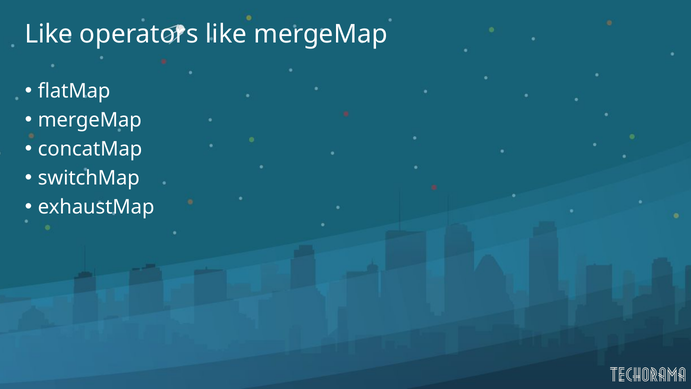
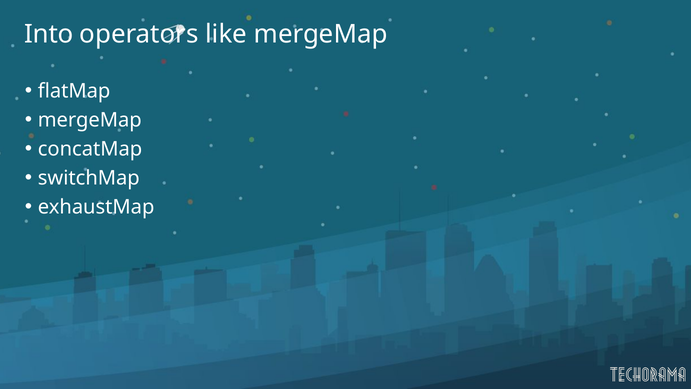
Like: Like -> Into (49, 34)
